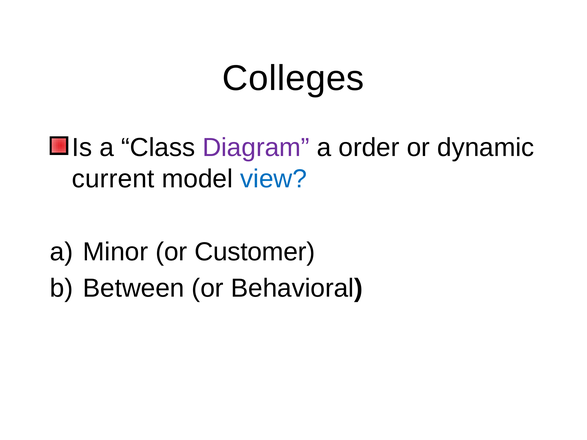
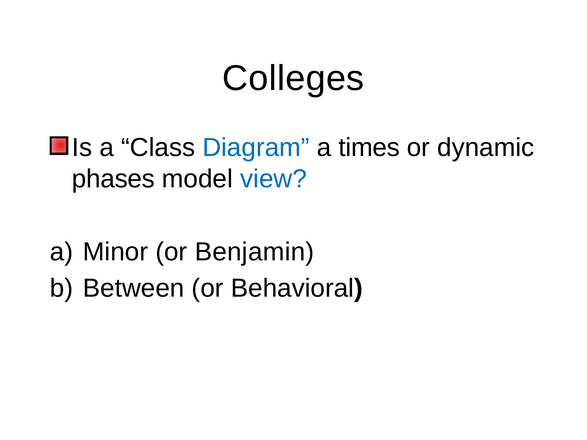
Diagram colour: purple -> blue (256, 148)
order: order -> times (369, 148)
current: current -> phases (113, 179)
Customer: Customer -> Benjamin (255, 252)
